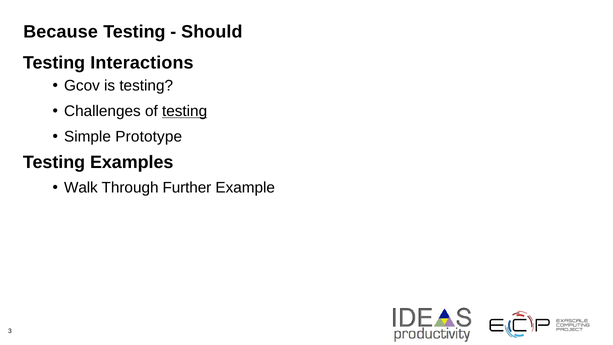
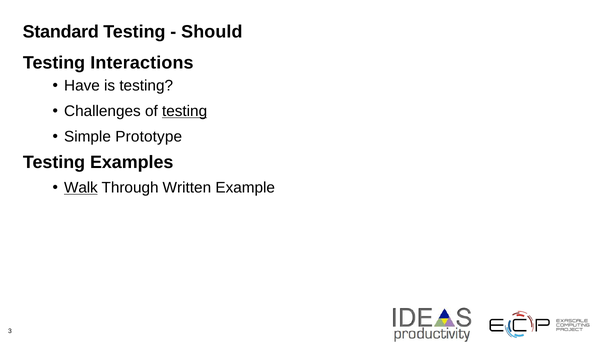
Because: Because -> Standard (61, 32)
Gcov: Gcov -> Have (82, 86)
Walk underline: none -> present (81, 188)
Further: Further -> Written (187, 188)
